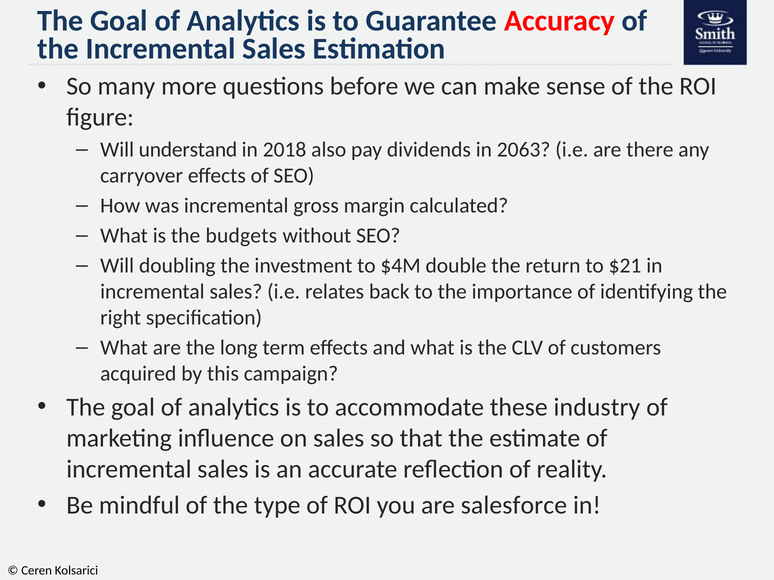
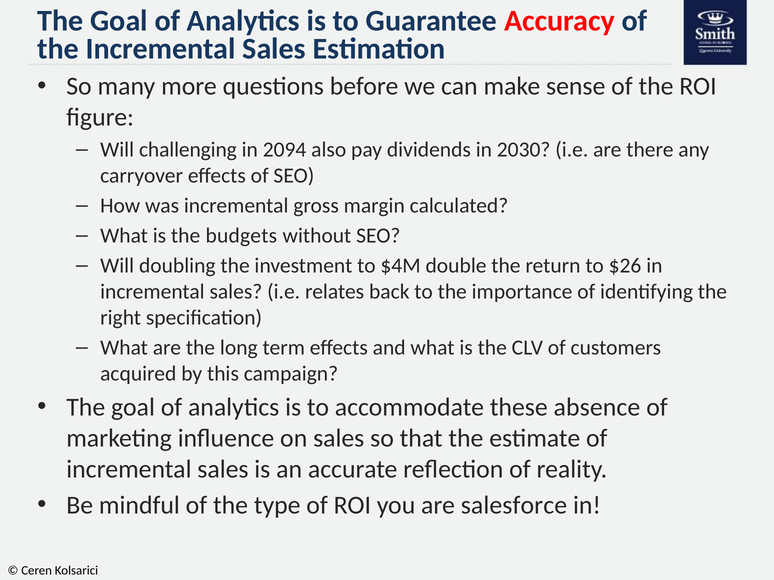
understand: understand -> challenging (188, 150)
2018: 2018 -> 2094 (285, 150)
2063: 2063 -> 2030 (524, 150)
$21: $21 -> $26 (625, 266)
industry: industry -> absence (597, 408)
